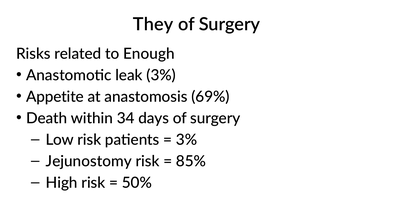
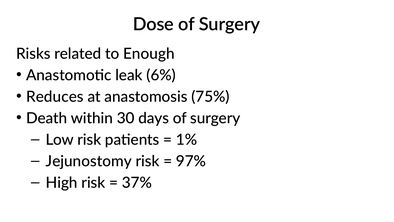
They: They -> Dose (153, 24)
leak 3%: 3% -> 6% (161, 75)
Appetite: Appetite -> Reduces (55, 97)
69%: 69% -> 75% (210, 97)
34: 34 -> 30 (126, 118)
3%: 3% -> 1% (187, 139)
85%: 85% -> 97% (191, 161)
50%: 50% -> 37% (137, 182)
